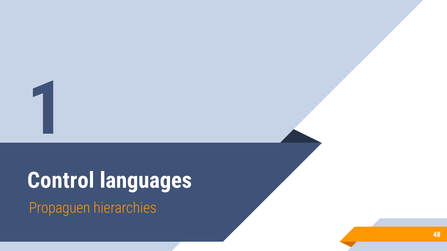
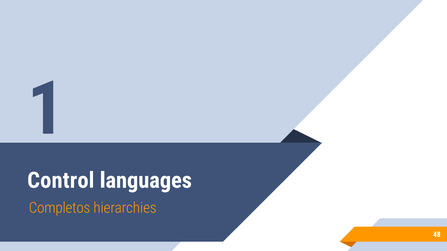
Propaguen: Propaguen -> Completos (60, 208)
